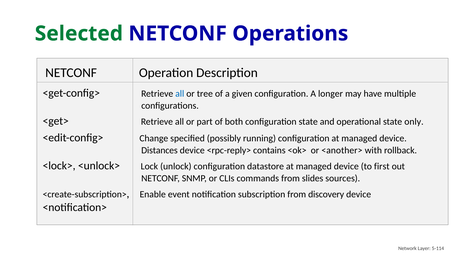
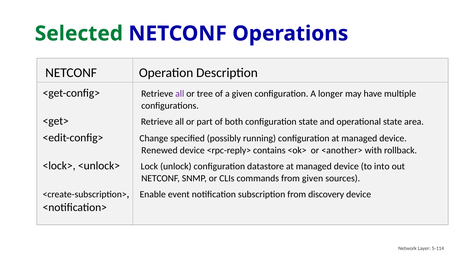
all colour: blue -> purple (180, 94)
only: only -> area (414, 122)
Distances: Distances -> Renewed (159, 150)
first: first -> into (382, 166)
from slides: slides -> given (313, 178)
